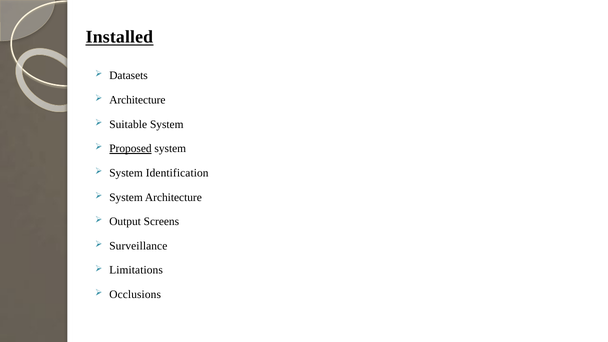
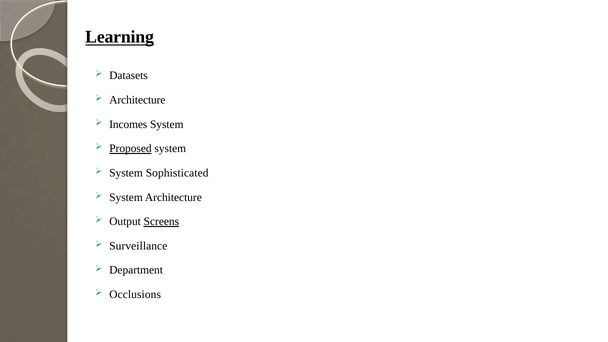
Installed: Installed -> Learning (120, 37)
Suitable: Suitable -> Incomes (128, 124)
Identification: Identification -> Sophisticated (177, 173)
Screens underline: none -> present (161, 222)
Limitations: Limitations -> Department (136, 270)
